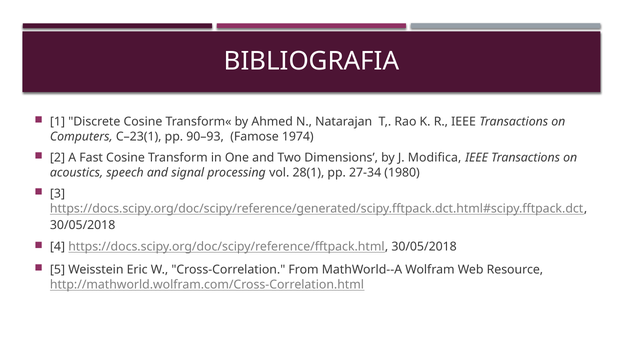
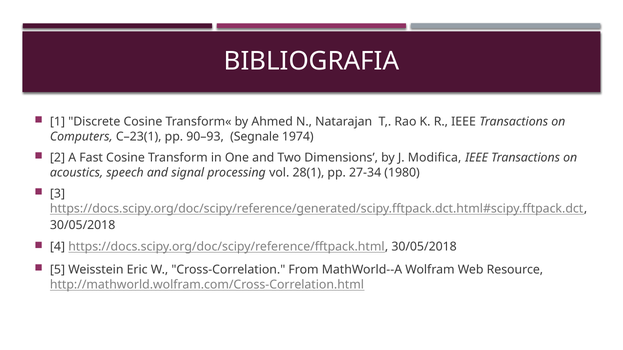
Famose: Famose -> Segnale (255, 137)
